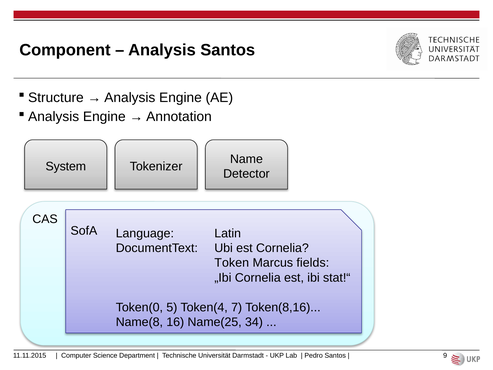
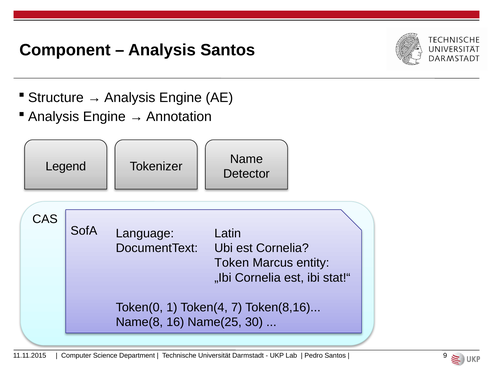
System: System -> Legend (66, 166)
fields: fields -> entity (313, 263)
5: 5 -> 1 (172, 307)
34: 34 -> 30 (254, 322)
